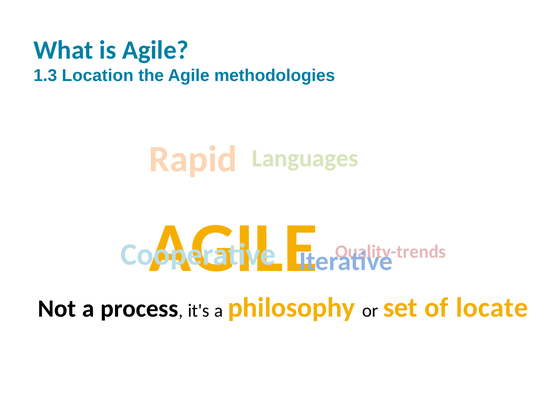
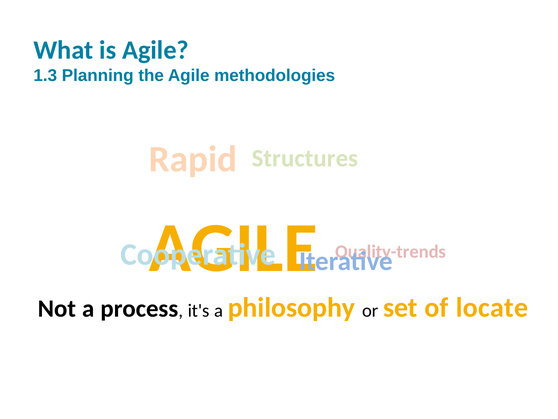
Location: Location -> Planning (98, 76)
Languages: Languages -> Structures (305, 158)
